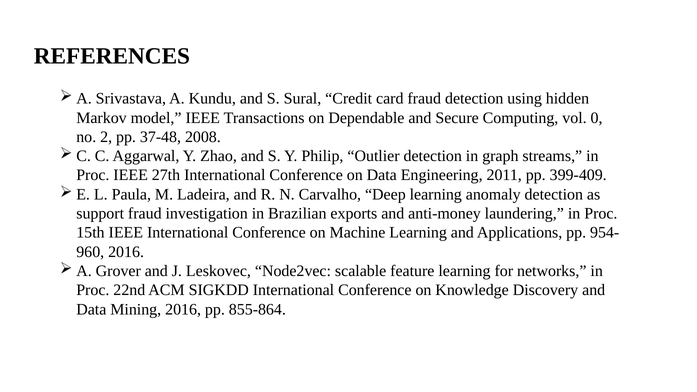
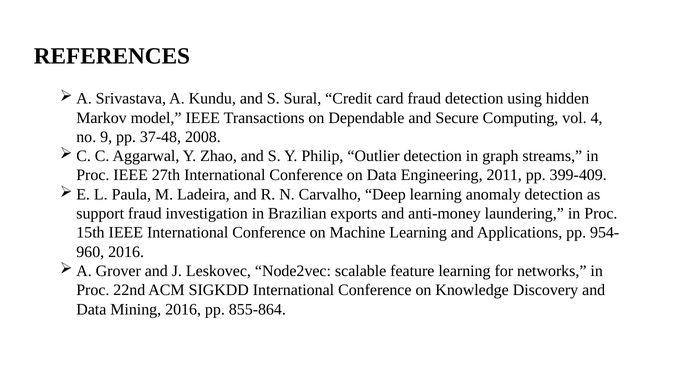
0: 0 -> 4 (597, 118)
2: 2 -> 9 (106, 137)
